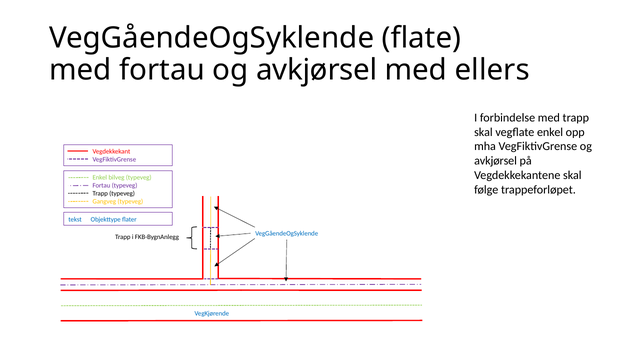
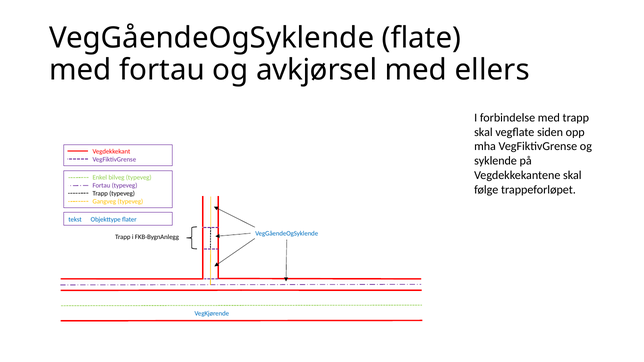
vegflate enkel: enkel -> siden (550, 132)
avkjørsel: avkjørsel -> syklende (496, 161)
